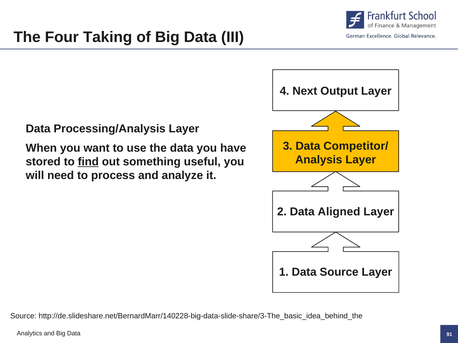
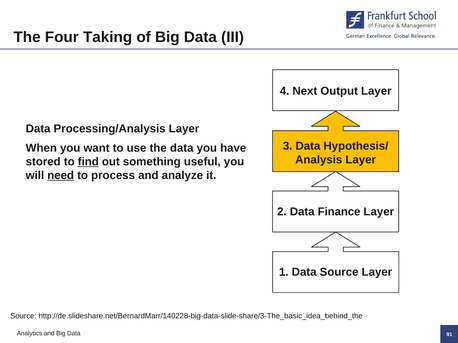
Competitor/: Competitor/ -> Hypothesis/ (356, 146)
need underline: none -> present (61, 176)
Aligned: Aligned -> Finance (339, 212)
